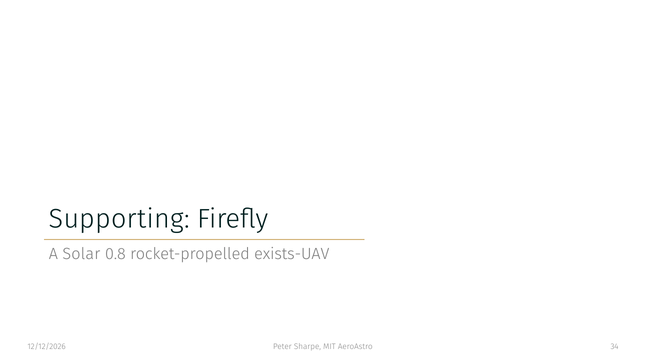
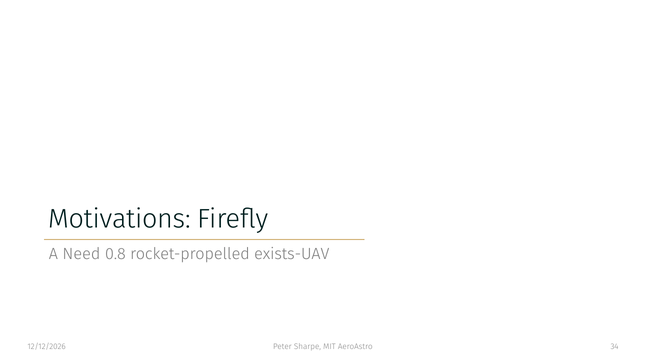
Supporting: Supporting -> Motivations (120, 219)
Solar: Solar -> Need (81, 254)
